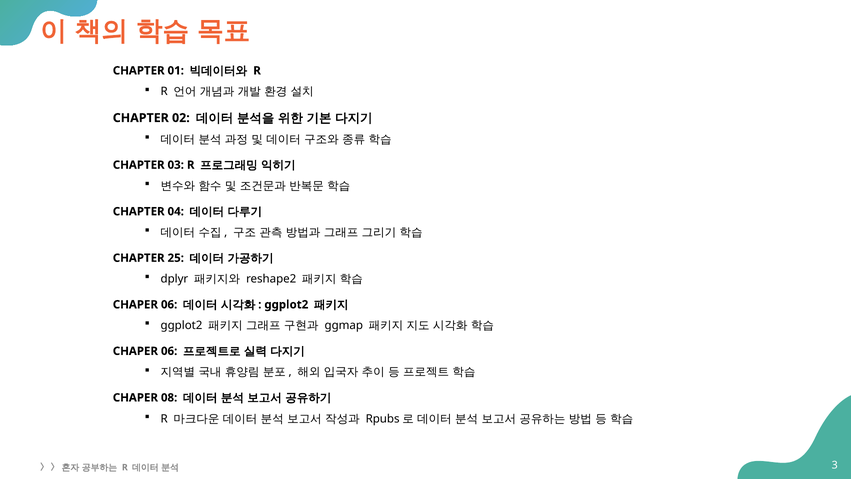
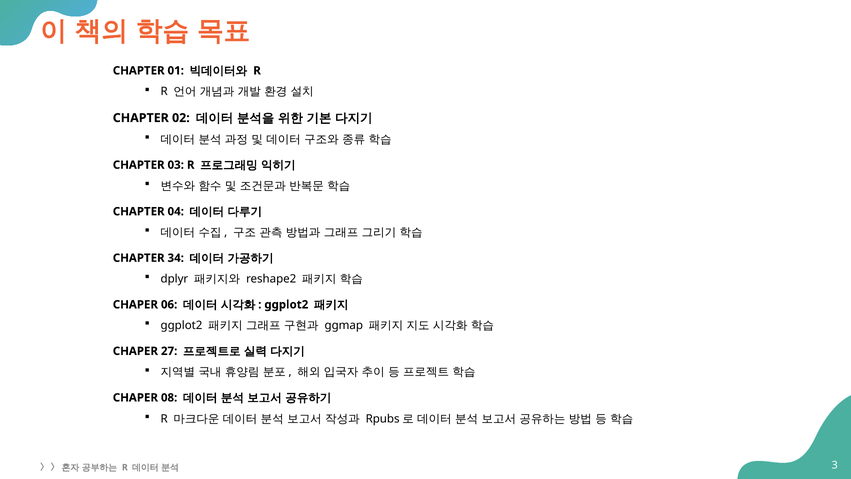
25: 25 -> 34 (176, 258)
06: 06 -> 27 (169, 351)
